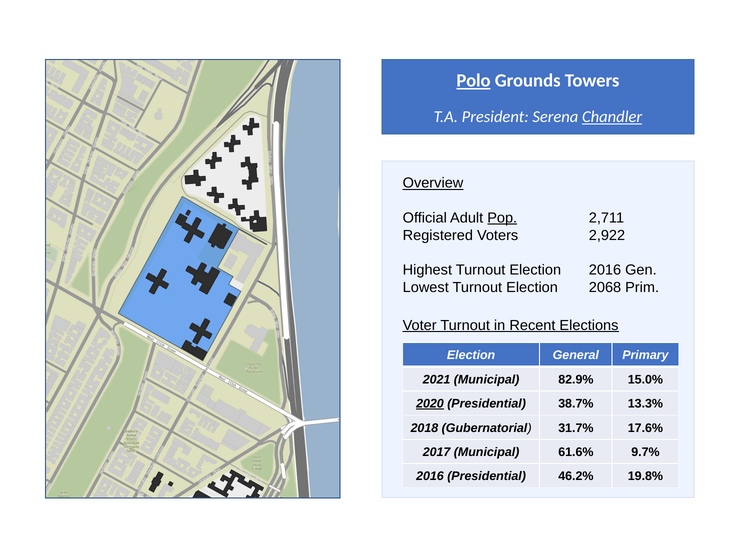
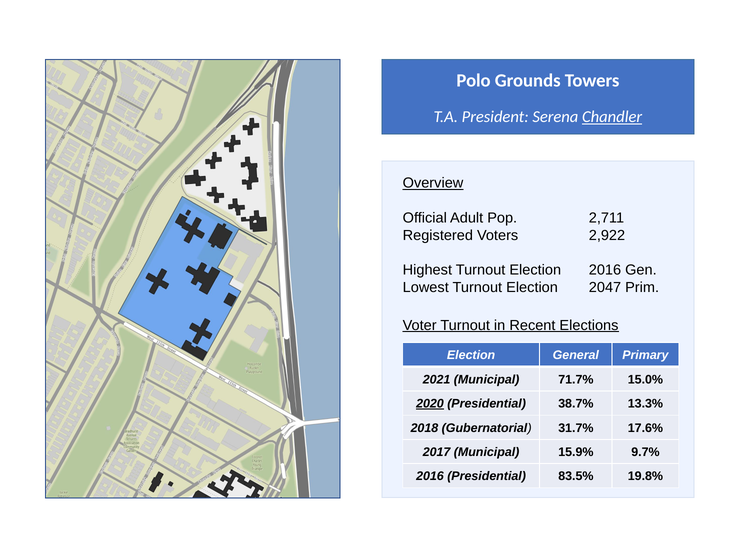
Polo underline: present -> none (473, 81)
Pop underline: present -> none (502, 218)
2068: 2068 -> 2047 (605, 288)
82.9%: 82.9% -> 71.7% (576, 380)
61.6%: 61.6% -> 15.9% (576, 452)
46.2%: 46.2% -> 83.5% (576, 477)
